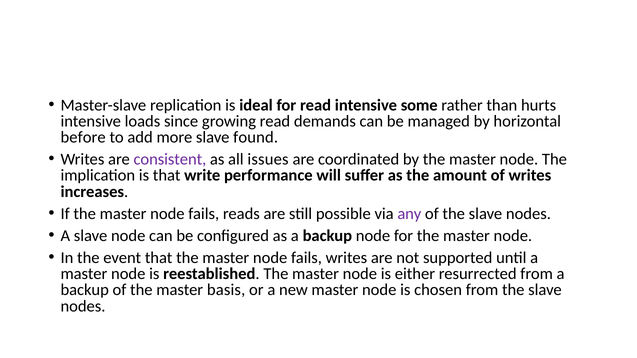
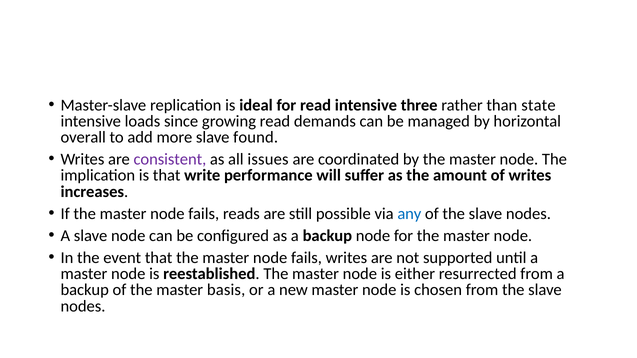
some: some -> three (419, 105)
hurts: hurts -> state (538, 105)
before: before -> overall (83, 137)
any colour: purple -> blue (409, 214)
